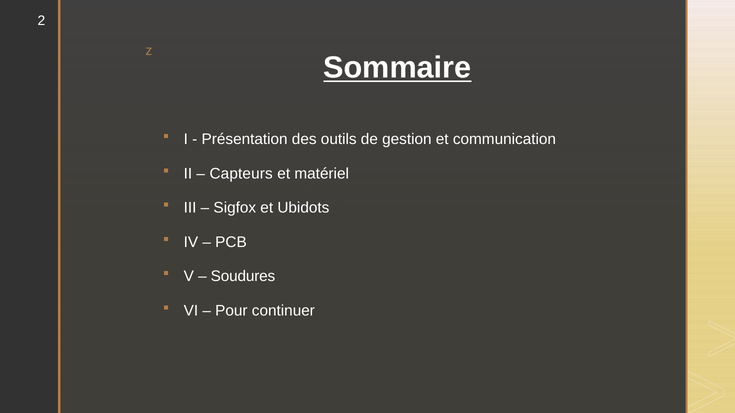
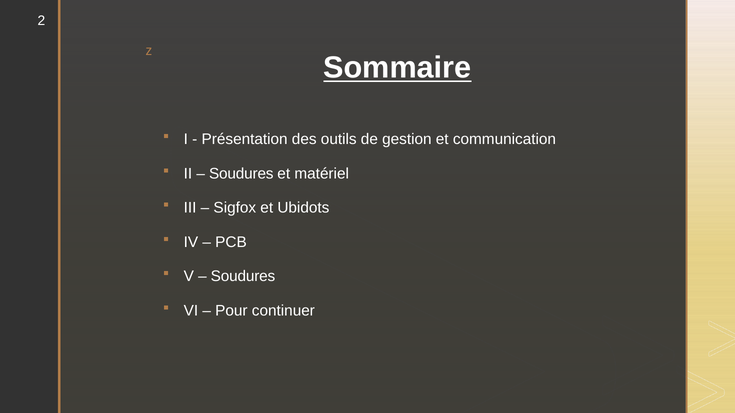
Capteurs: Capteurs -> Soudures (241, 174)
